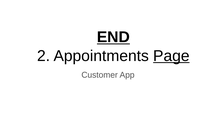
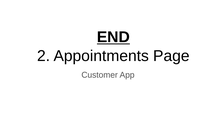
Page underline: present -> none (171, 56)
